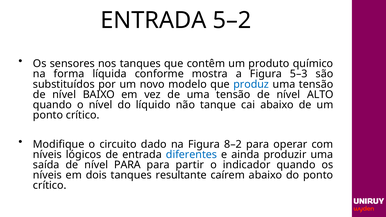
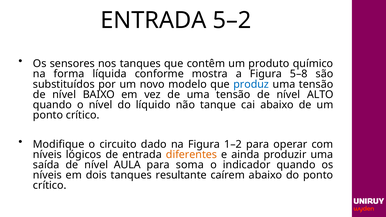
5–3: 5–3 -> 5–8 (299, 74)
8–2: 8–2 -> 1–2 (233, 144)
diferentes colour: blue -> orange (192, 155)
nível PARA: PARA -> AULA (127, 165)
partir: partir -> soma (190, 165)
